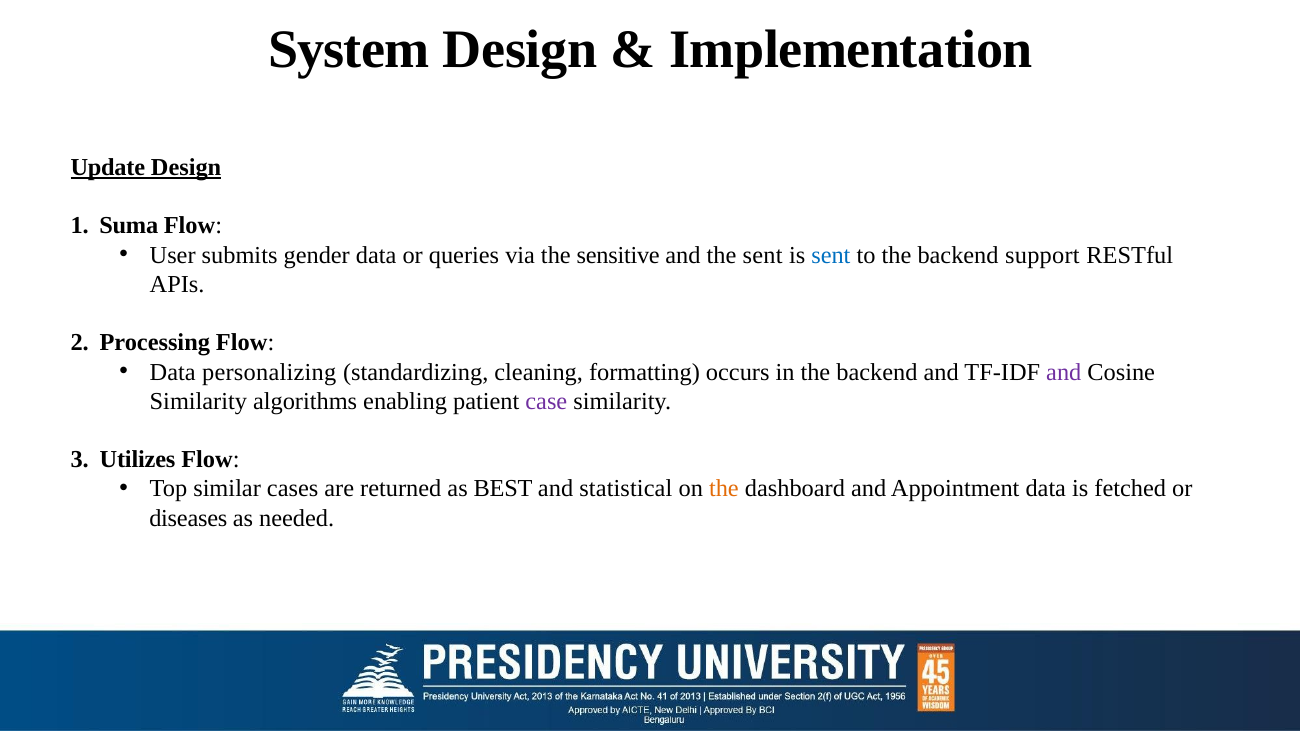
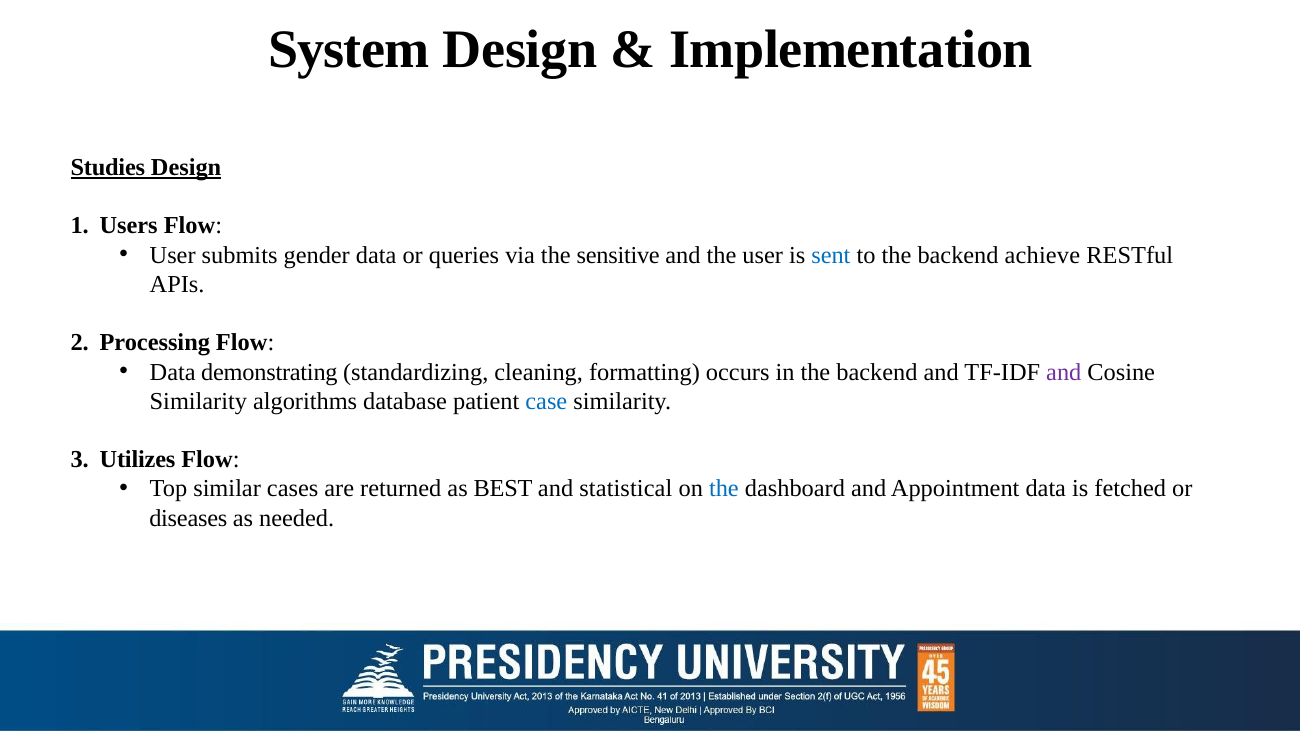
Update: Update -> Studies (108, 167)
Suma: Suma -> Users (129, 226)
the sent: sent -> user (763, 255)
support: support -> achieve (1042, 255)
personalizing: personalizing -> demonstrating (269, 372)
enabling: enabling -> database (405, 401)
case colour: purple -> blue (546, 401)
the colour: orange -> blue (724, 489)
